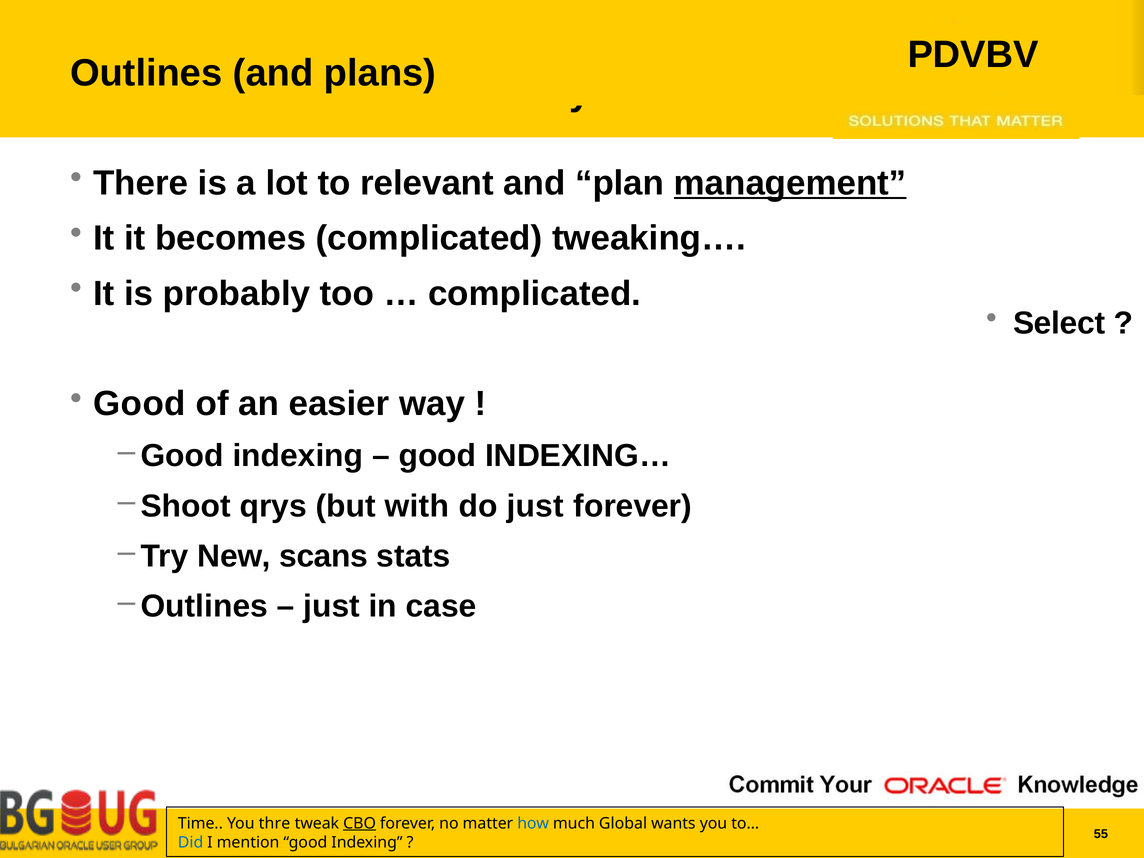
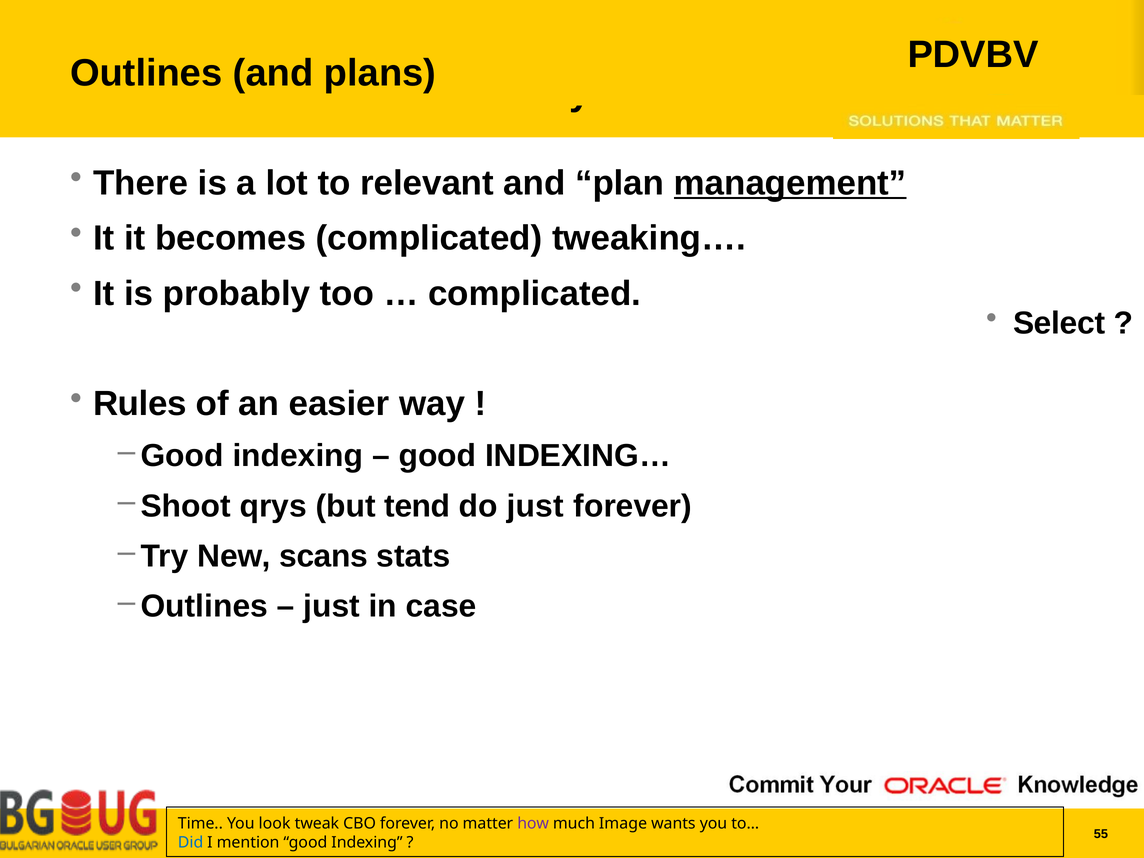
Good: Good -> Rules (140, 404)
with: with -> tend (417, 506)
thre: thre -> look (275, 823)
CBO underline: present -> none (360, 823)
how colour: blue -> purple (533, 823)
Global: Global -> Image (623, 823)
